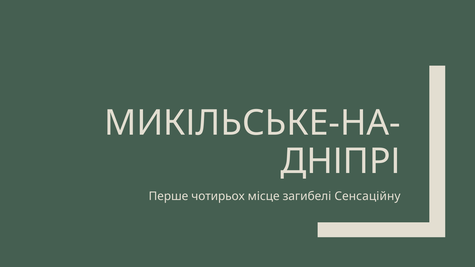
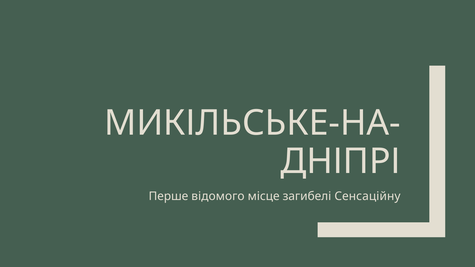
чотирьох: чотирьох -> відомого (218, 196)
